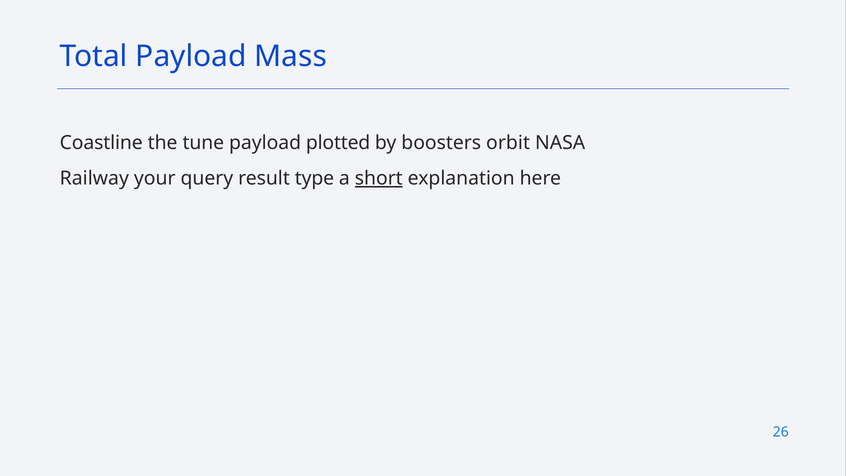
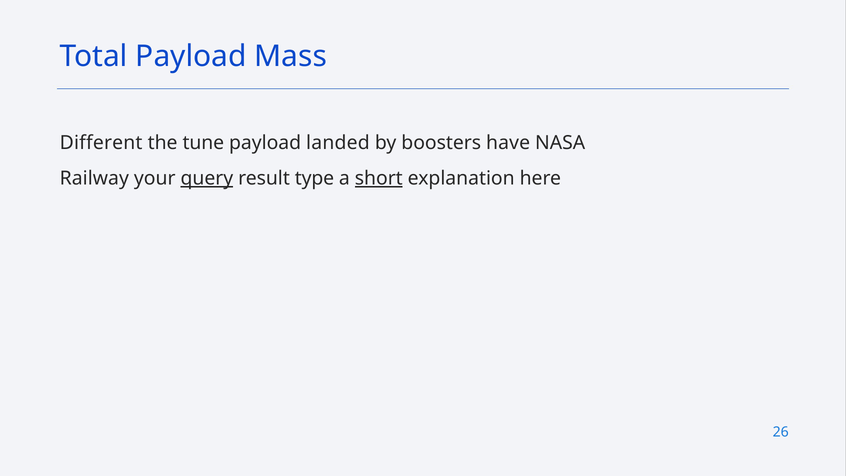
Coastline: Coastline -> Different (101, 143)
plotted: plotted -> landed (338, 143)
orbit: orbit -> have (508, 143)
query underline: none -> present (207, 178)
